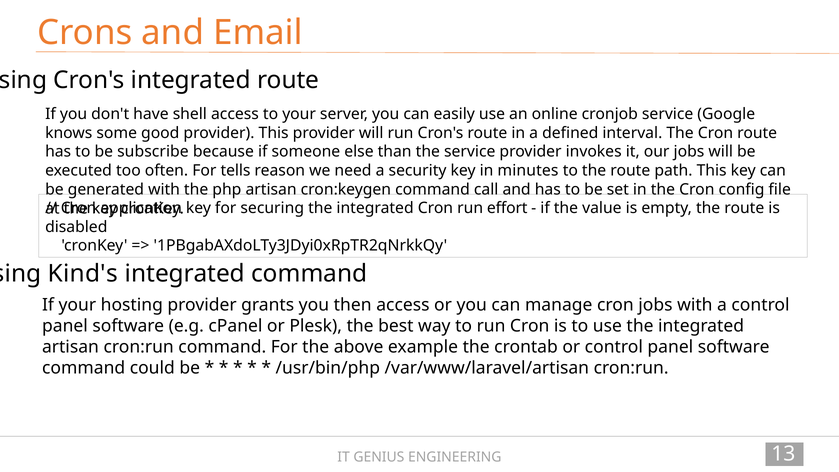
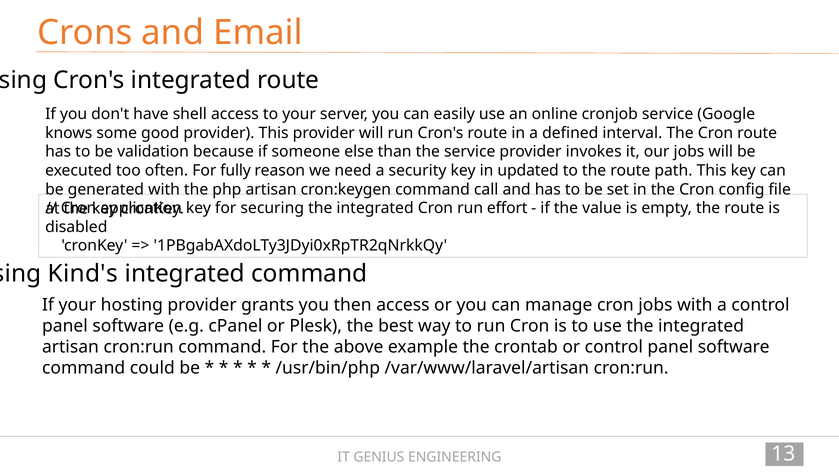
subscribe: subscribe -> validation (153, 152)
tells: tells -> fully (236, 171)
minutes: minutes -> updated (528, 171)
